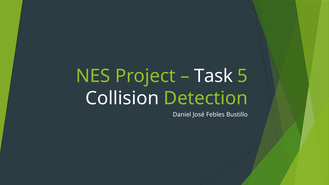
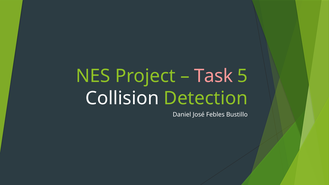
Task colour: white -> pink (213, 76)
